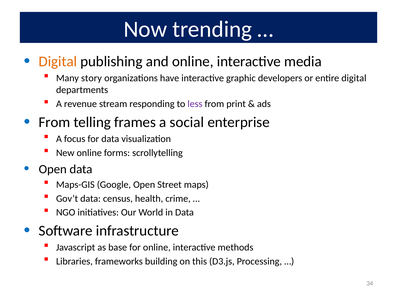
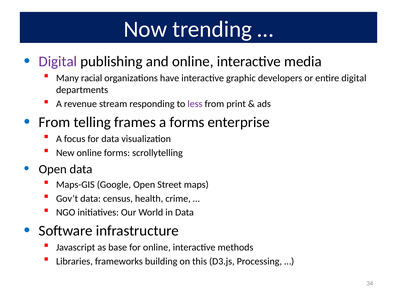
Digital colour: orange -> purple (58, 62)
story: story -> racial (92, 78)
a social: social -> forms (187, 122)
